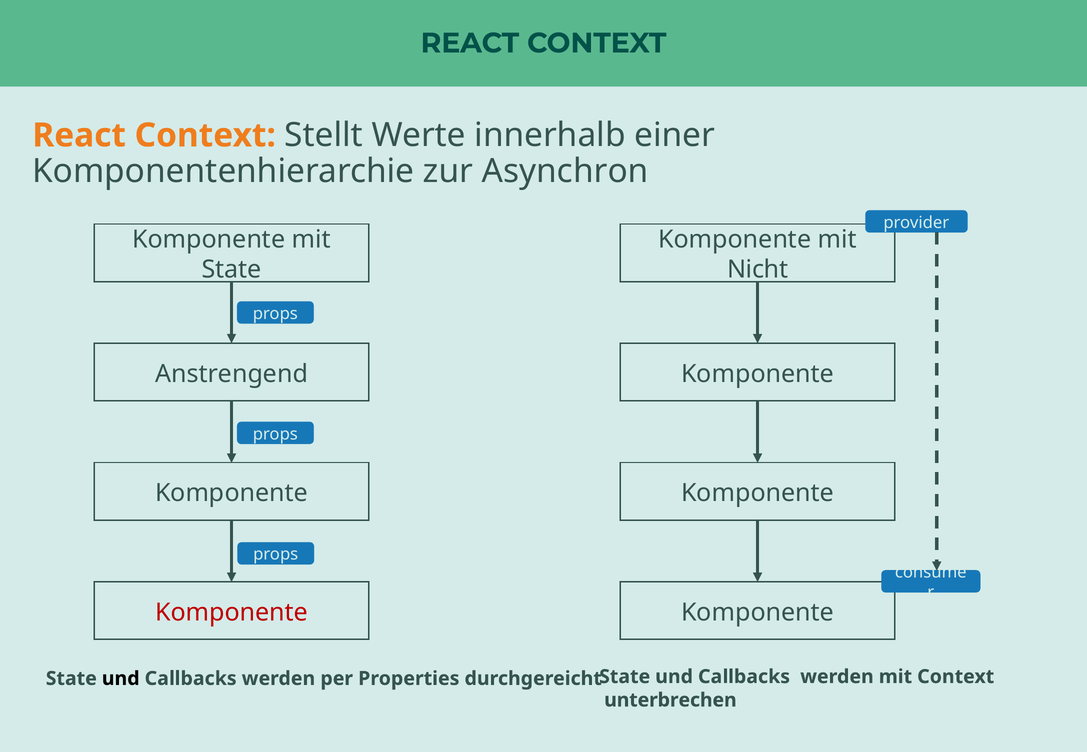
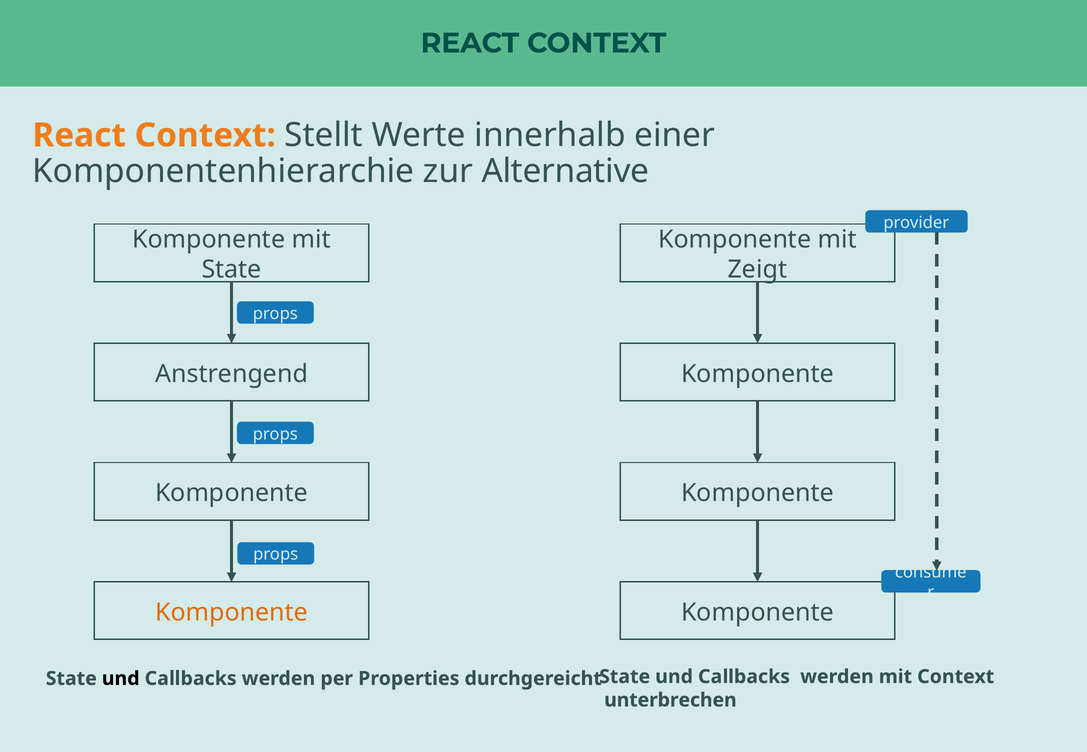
Asynchron: Asynchron -> Alternative (565, 172)
Nicht: Nicht -> Zeigt (757, 270)
Komponente colour: red -> orange (232, 613)
